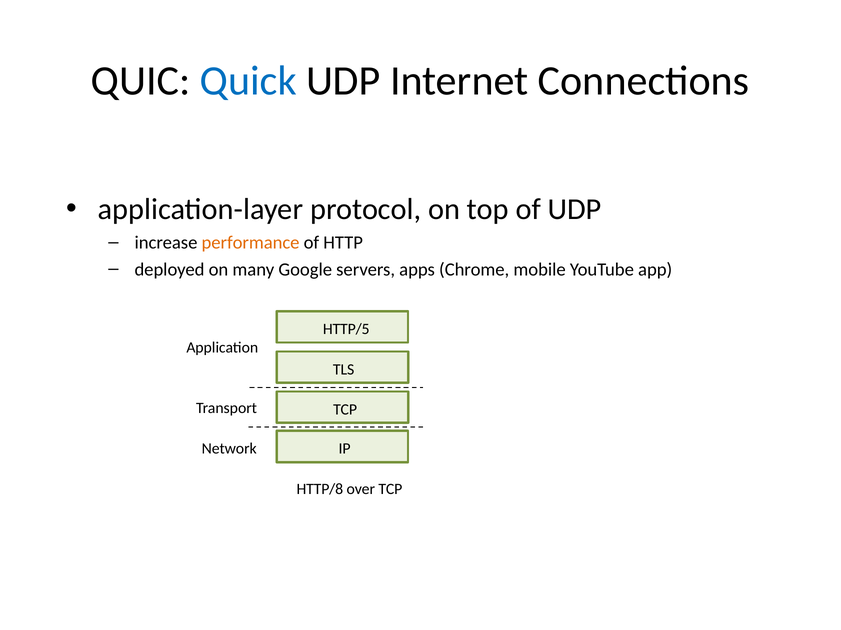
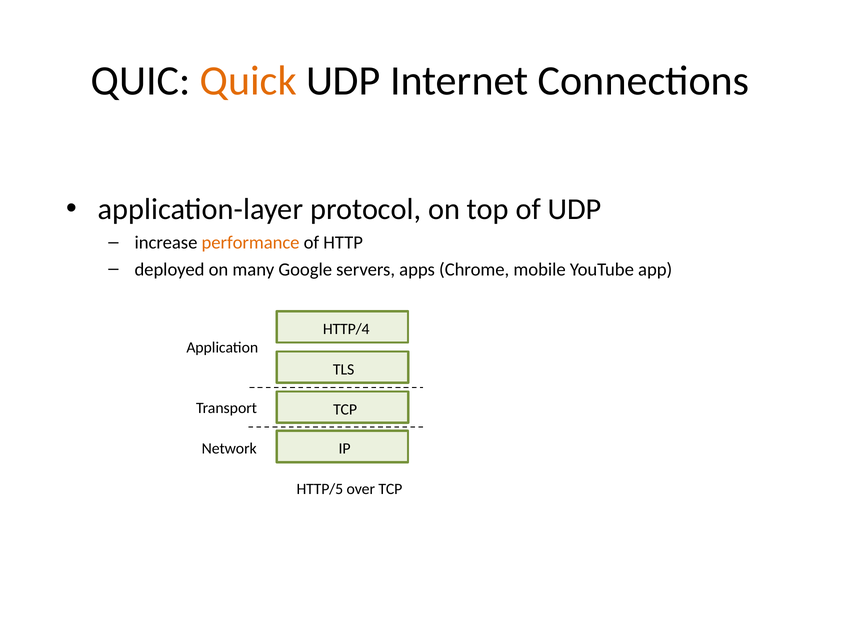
Quick colour: blue -> orange (248, 81)
HTTP/5: HTTP/5 -> HTTP/4 (346, 329)
HTTP/8: HTTP/8 -> HTTP/5 (320, 490)
